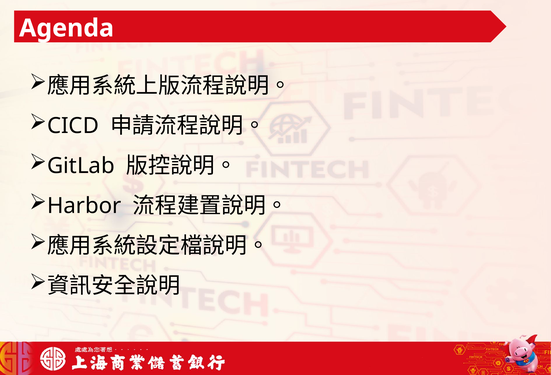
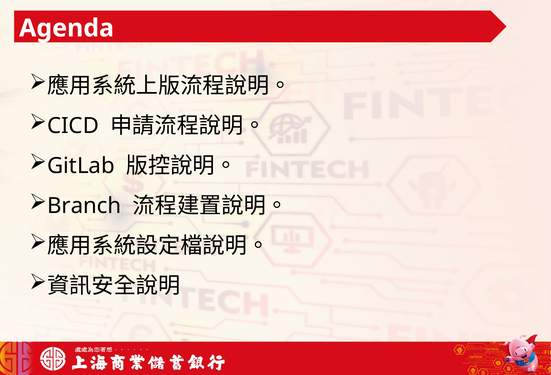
Harbor: Harbor -> Branch (84, 206)
